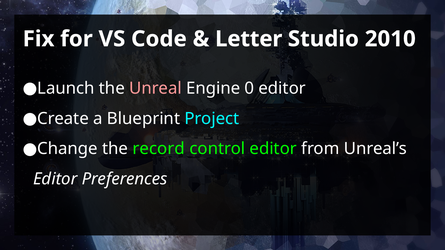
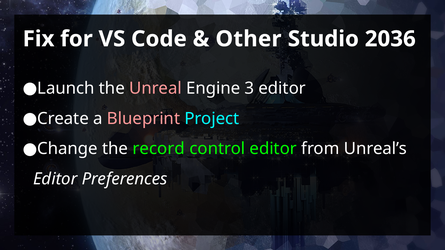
Letter: Letter -> Other (248, 39)
2010: 2010 -> 2036 (390, 39)
0: 0 -> 3 (249, 88)
Blueprint colour: white -> pink (144, 119)
